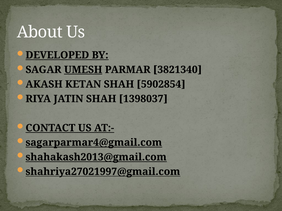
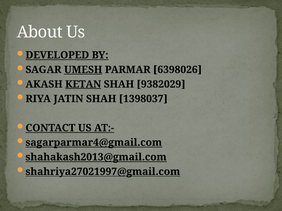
3821340: 3821340 -> 6398026 (177, 70)
KETAN underline: none -> present (83, 84)
5902854: 5902854 -> 9382029 (161, 84)
